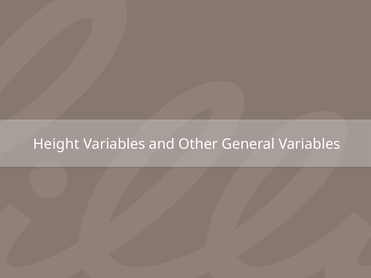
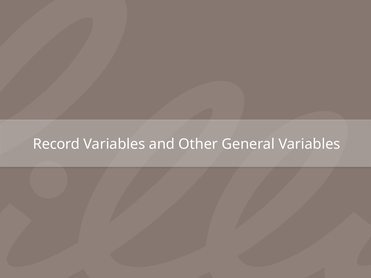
Height: Height -> Record (56, 144)
